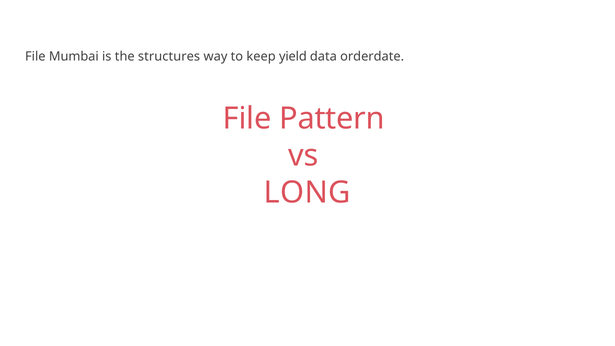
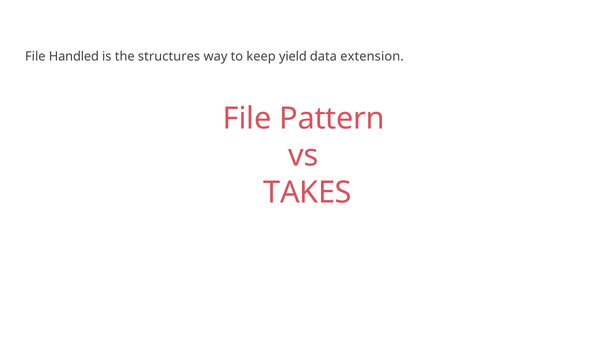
Mumbai: Mumbai -> Handled (74, 57)
orderdate: orderdate -> extension (372, 57)
LONG: LONG -> TAKES (308, 192)
